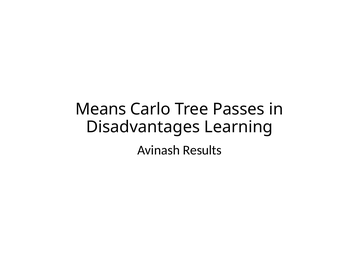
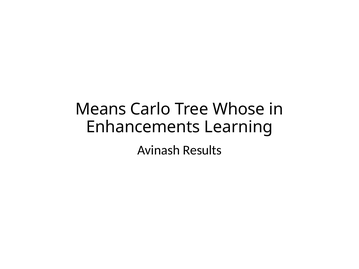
Passes: Passes -> Whose (239, 109)
Disadvantages: Disadvantages -> Enhancements (143, 127)
